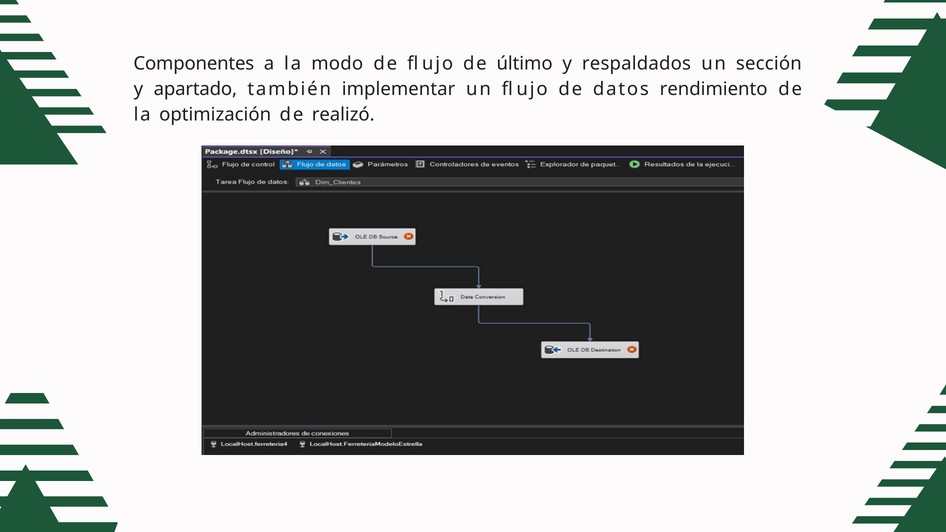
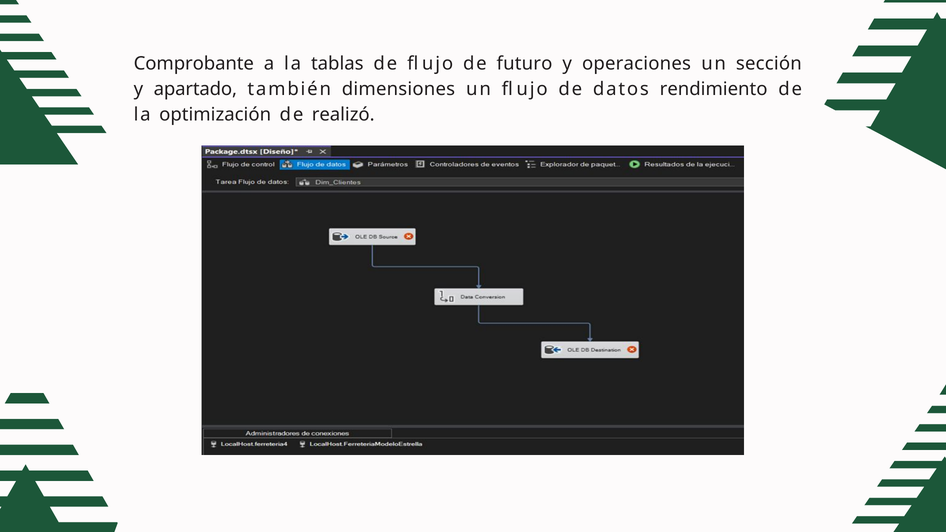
Componentes: Componentes -> Comprobante (194, 64)
modo: modo -> tablas (337, 64)
último: último -> futuro (524, 64)
respaldados: respaldados -> operaciones (636, 64)
implementar: implementar -> dimensiones (398, 89)
